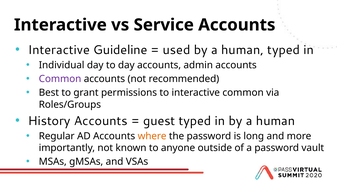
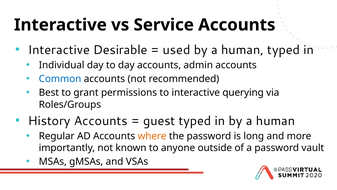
Guideline: Guideline -> Desirable (120, 50)
Common colour: purple -> blue (60, 79)
interactive common: common -> querying (243, 93)
